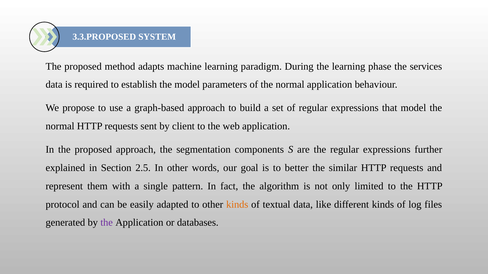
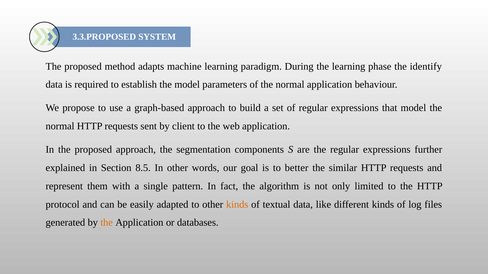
services: services -> identify (426, 66)
2.5: 2.5 -> 8.5 (143, 168)
the colour: purple -> orange (107, 223)
